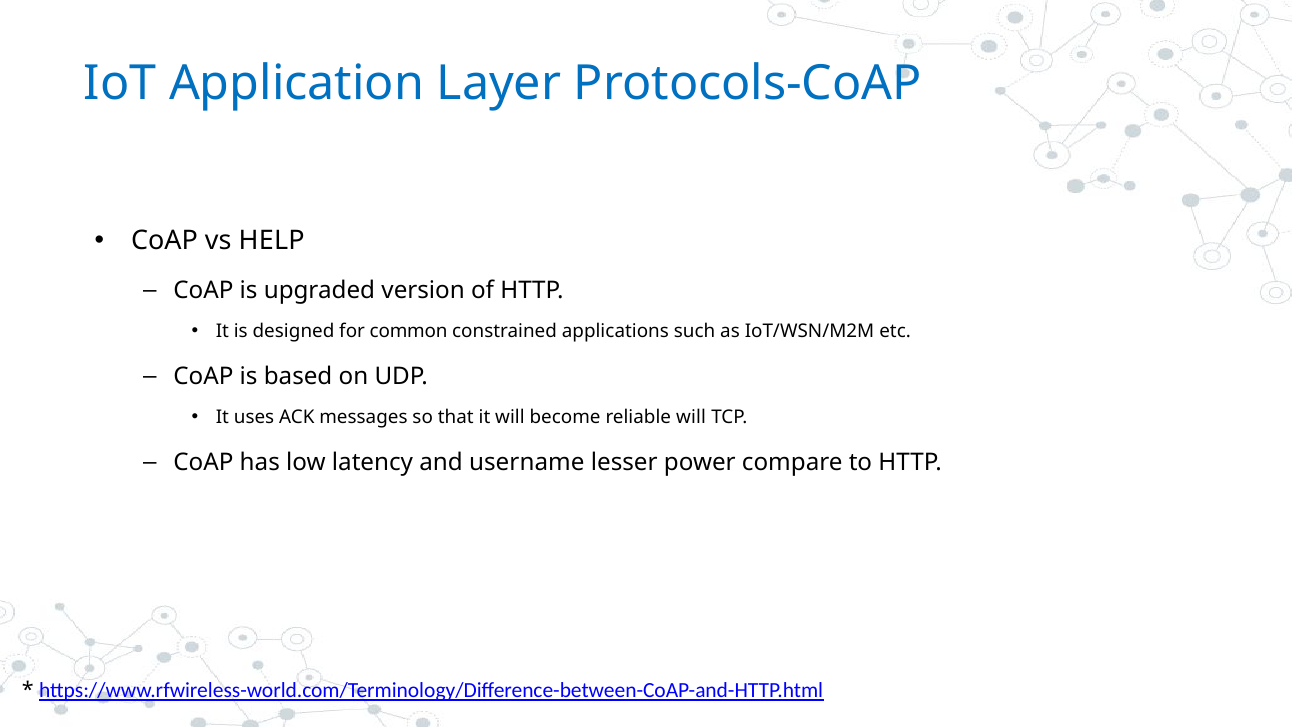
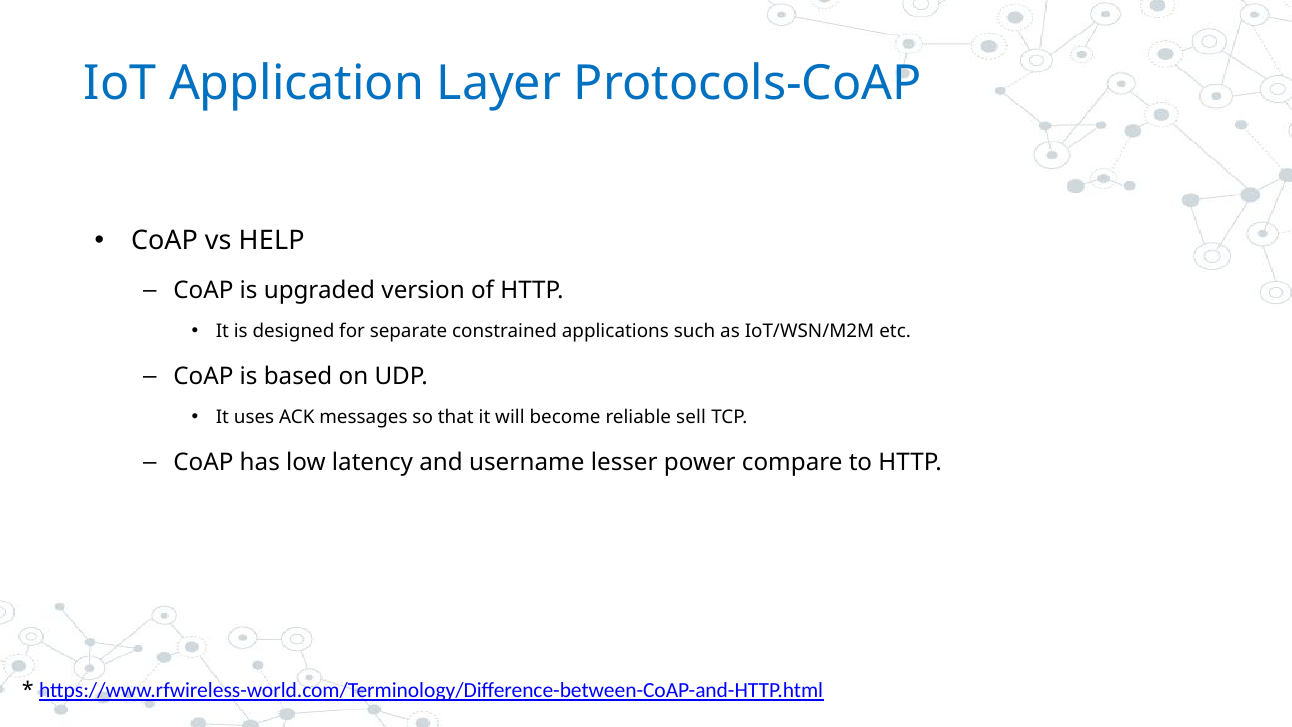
common: common -> separate (409, 331)
reliable will: will -> sell (691, 417)
